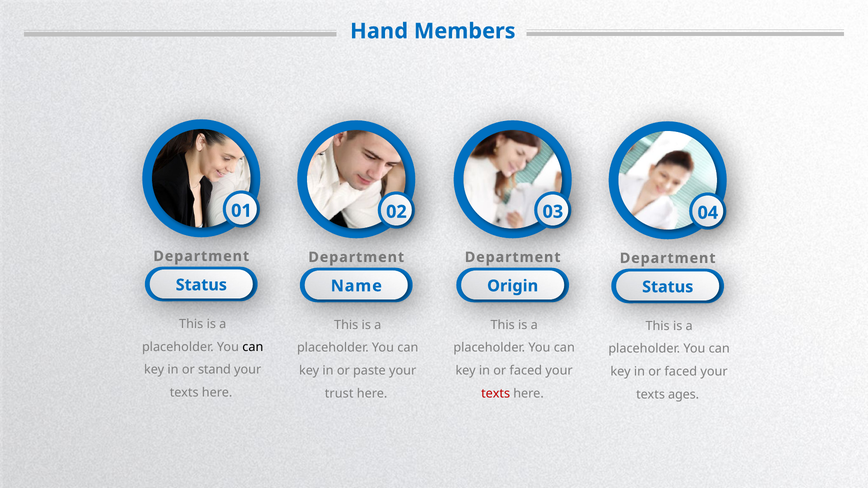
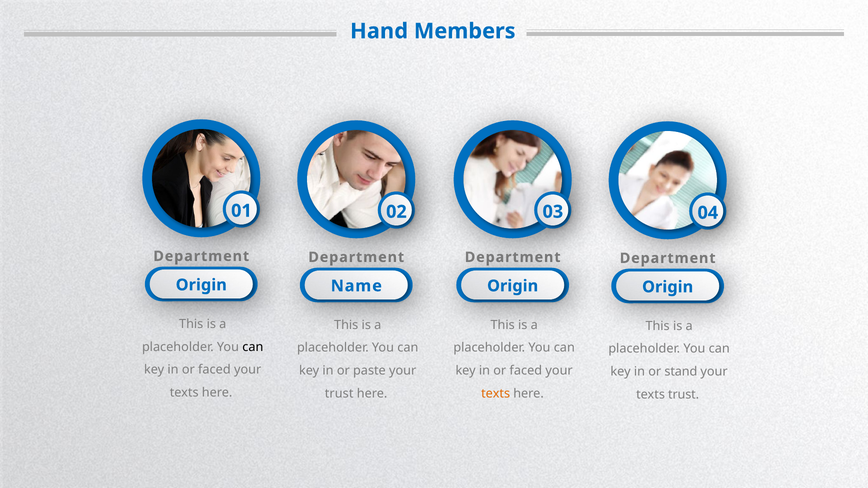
Status: Status -> Origin (201, 285)
Status: Status -> Origin (668, 287)
stand: stand -> faced (214, 370)
faced: faced -> stand (681, 372)
texts colour: red -> orange (496, 393)
texts ages: ages -> trust (684, 394)
